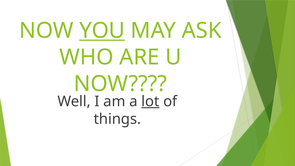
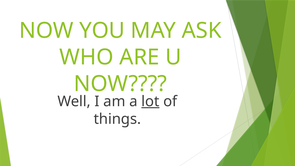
YOU underline: present -> none (102, 31)
